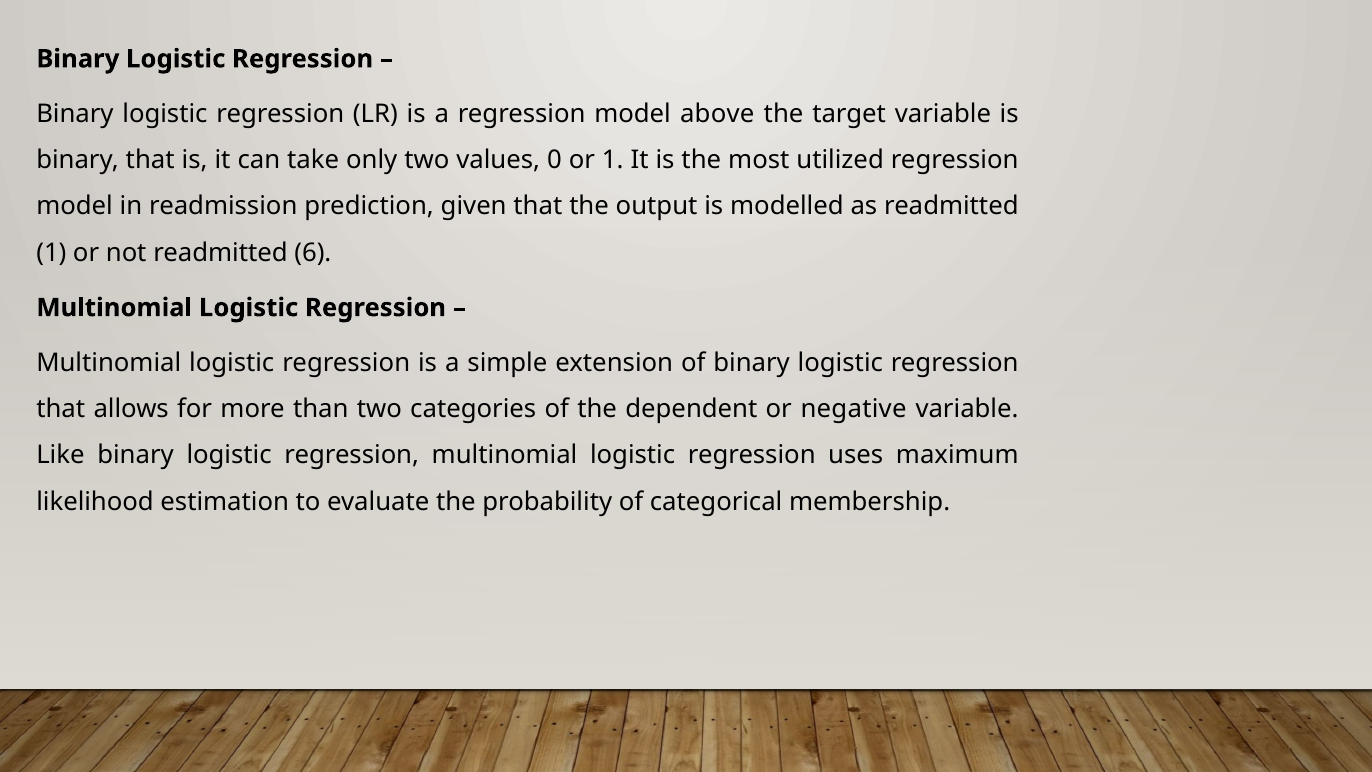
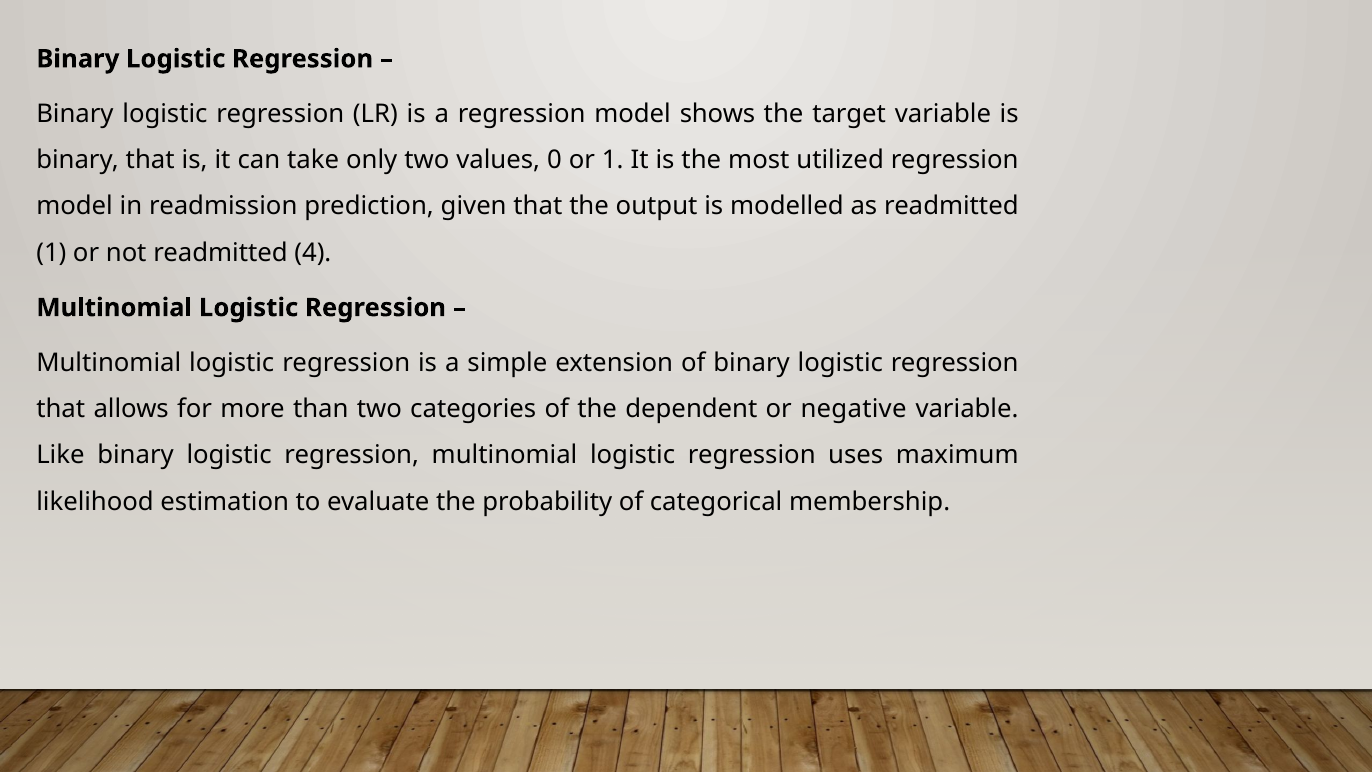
above: above -> shows (717, 114)
6: 6 -> 4 (313, 253)
